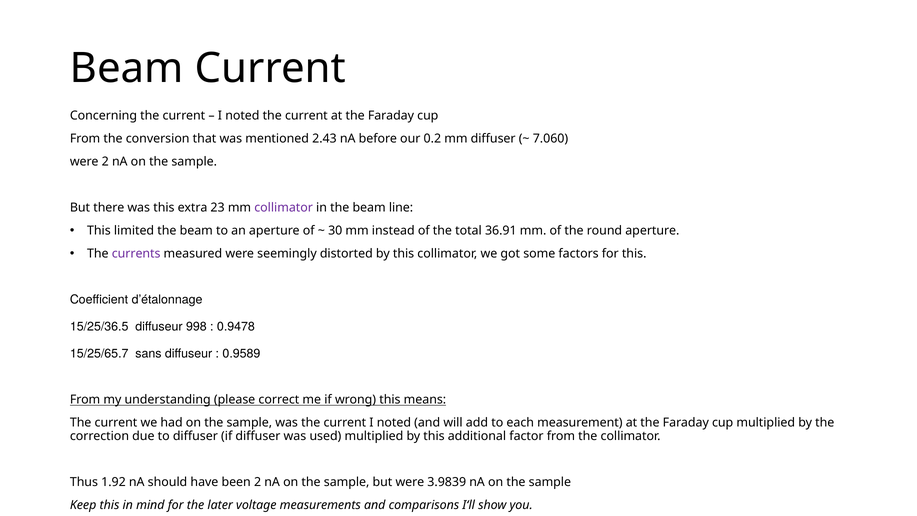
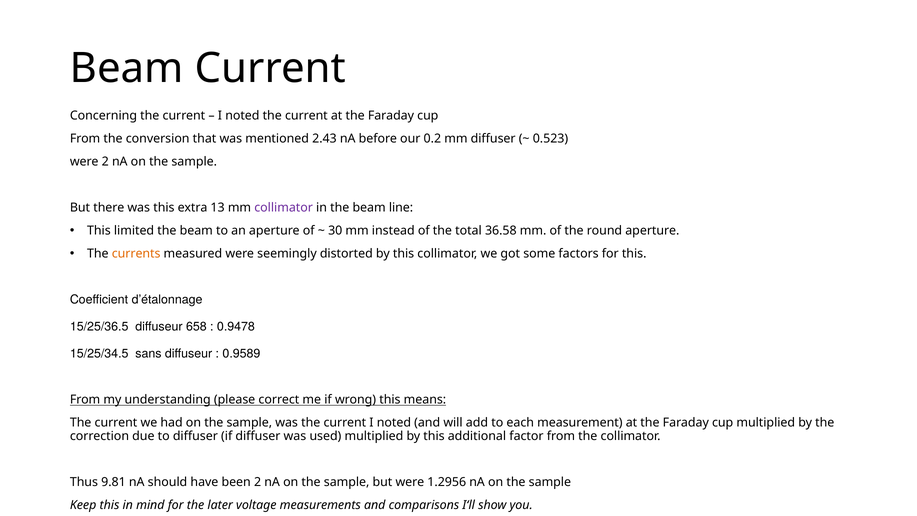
7.060: 7.060 -> 0.523 (550, 139)
23: 23 -> 13 (218, 208)
36.91: 36.91 -> 36.58 (501, 231)
currents colour: purple -> orange (136, 254)
998: 998 -> 658 (196, 327)
15/25/65.7: 15/25/65.7 -> 15/25/34.5 (99, 353)
1.92: 1.92 -> 9.81 (113, 482)
3.9839: 3.9839 -> 1.2956 (447, 482)
